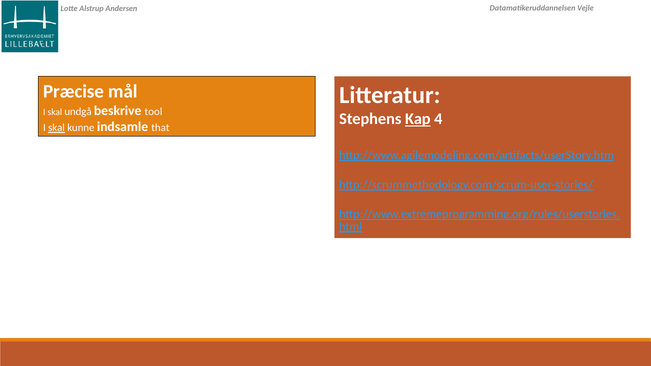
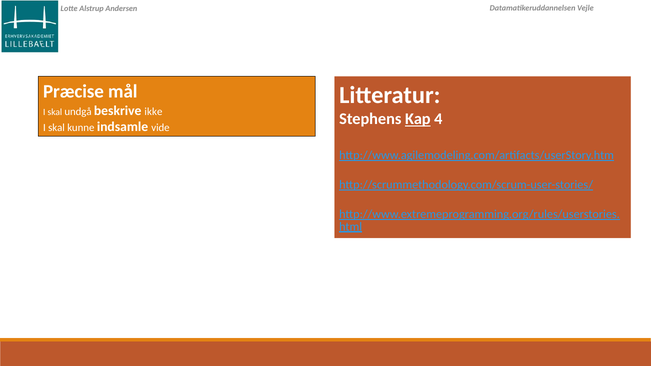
tool: tool -> ikke (153, 112)
skal underline: present -> none (57, 128)
that: that -> vide (160, 128)
